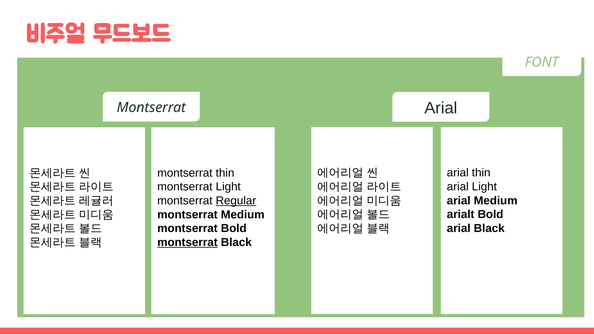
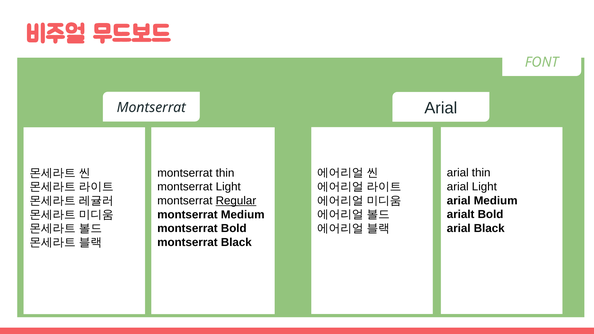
montserrat underline: present -> none (187, 242)
